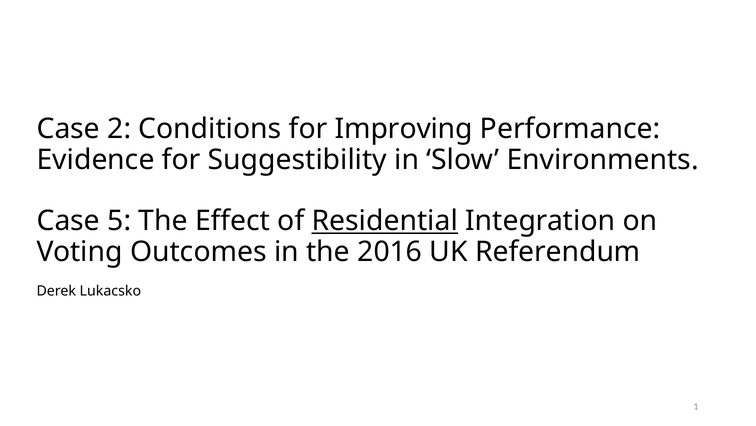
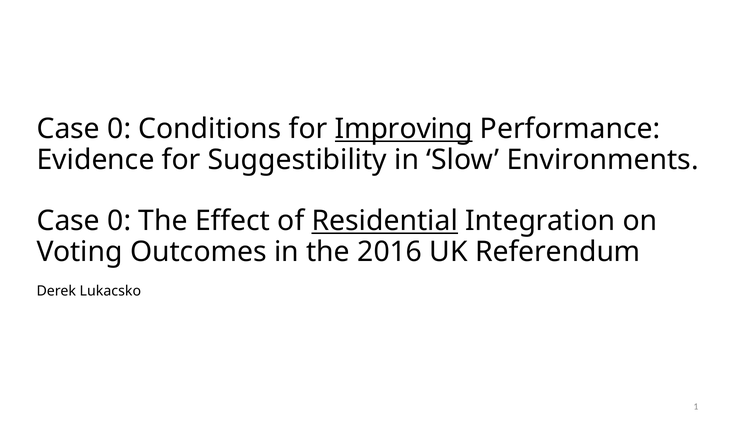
2: 2 -> 0 (119, 129)
Improving underline: none -> present (404, 129)
5: 5 -> 0 (119, 221)
